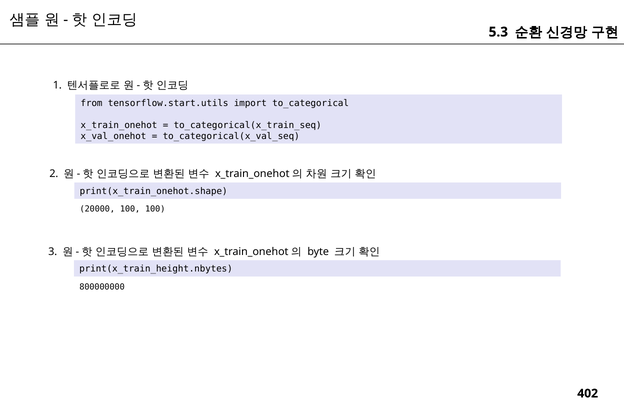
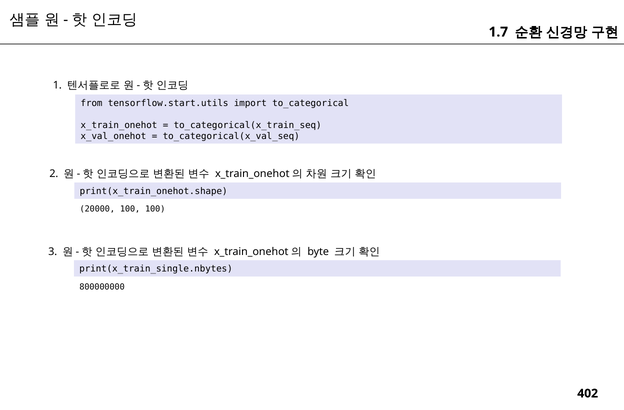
5.3: 5.3 -> 1.7 (498, 32)
print(x_train_height.nbytes: print(x_train_height.nbytes -> print(x_train_single.nbytes (156, 269)
